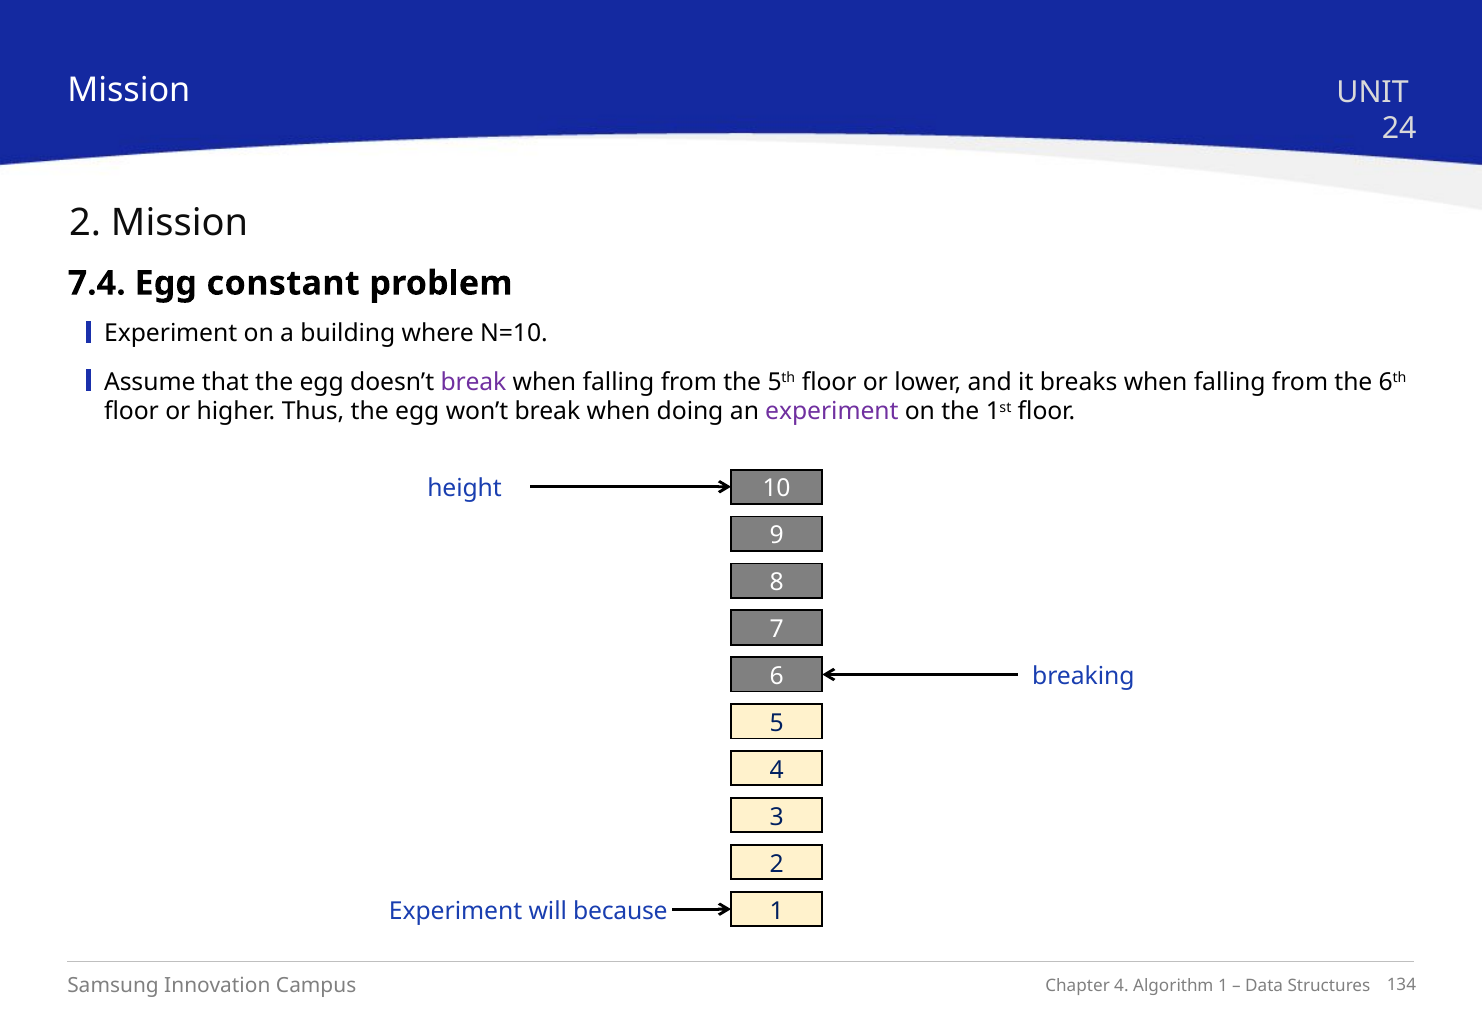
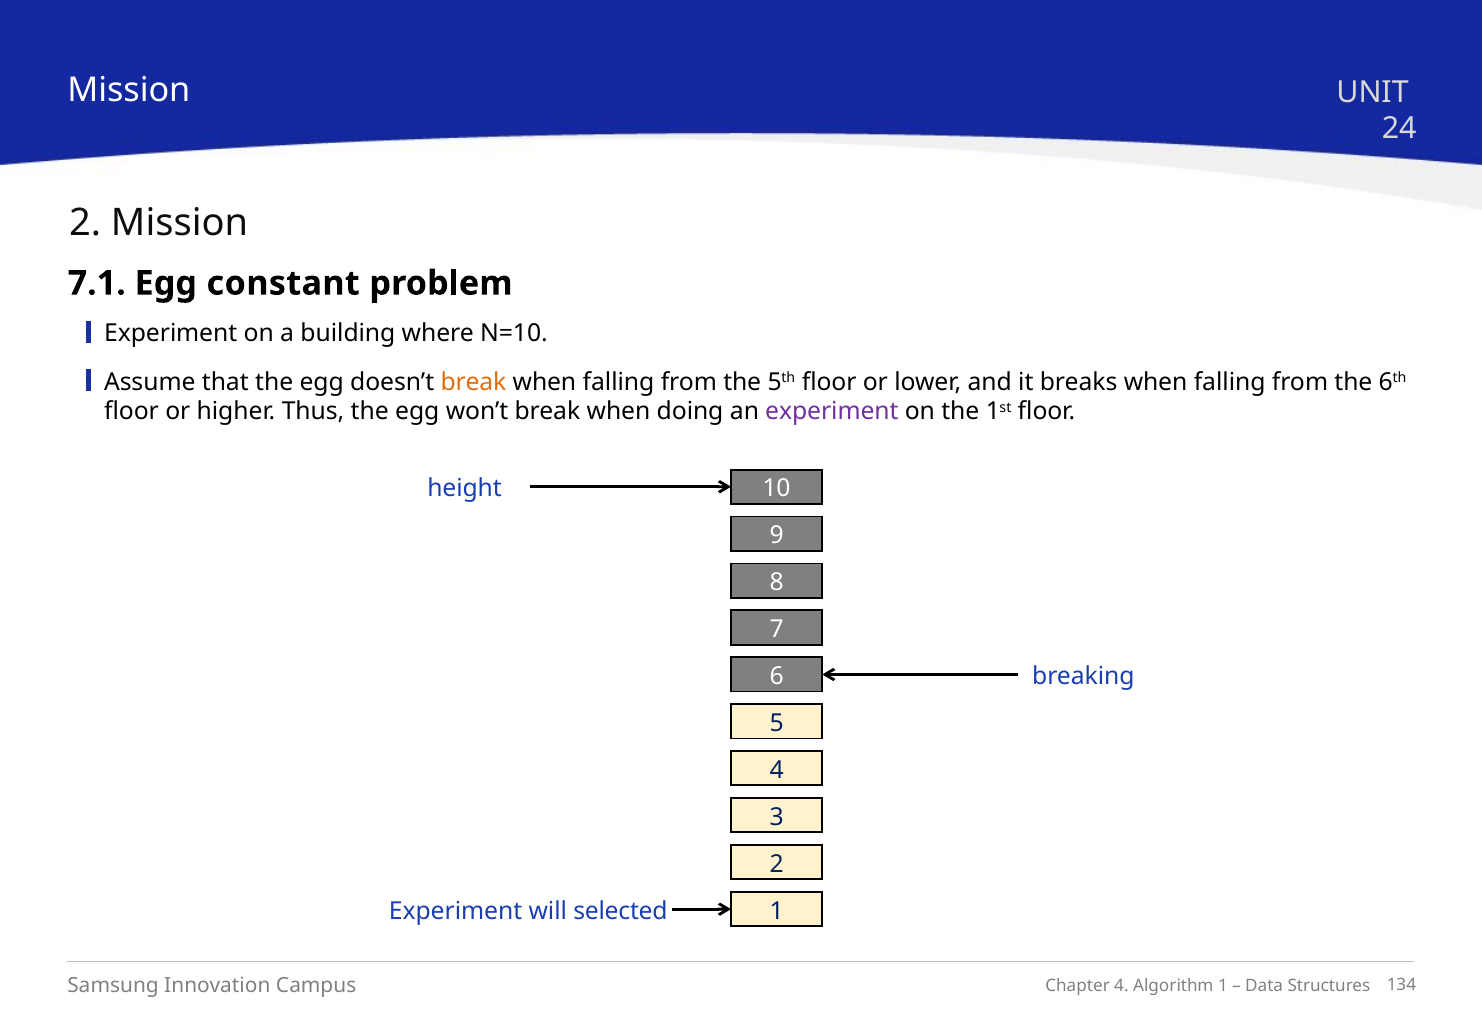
7.4: 7.4 -> 7.1 (97, 283)
break colour: purple -> orange (473, 382)
because: because -> selected (620, 911)
